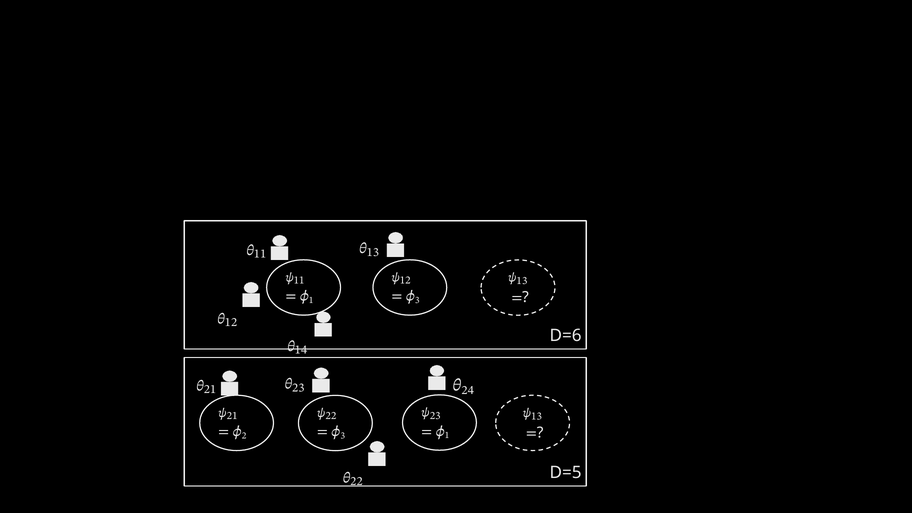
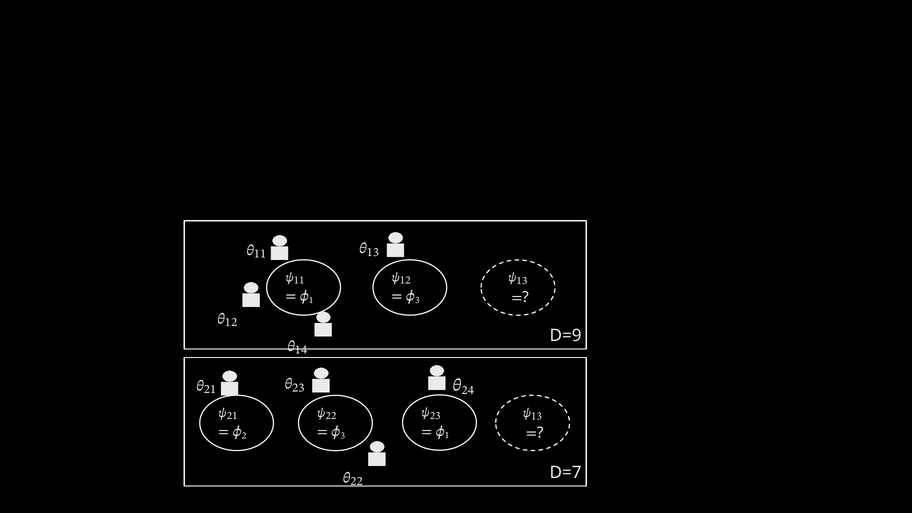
D=6: D=6 -> D=9 (566, 336)
D=5: D=5 -> D=7 (566, 473)
